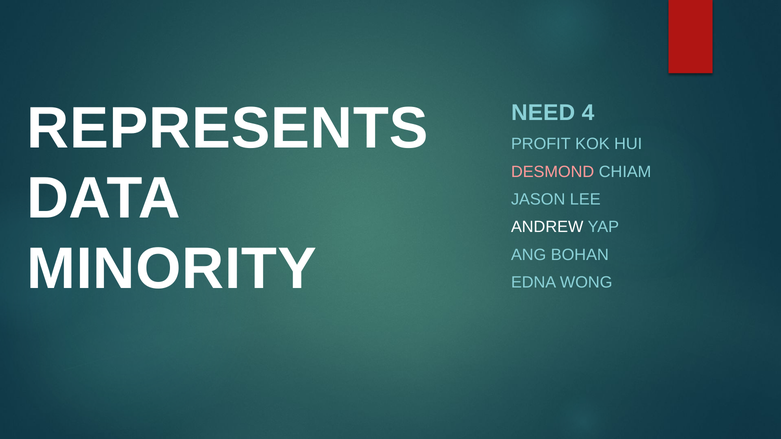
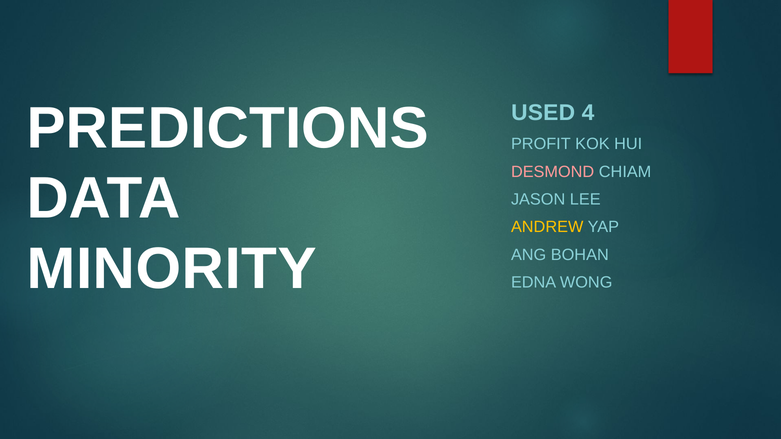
REPRESENTS: REPRESENTS -> PREDICTIONS (228, 128)
NEED: NEED -> USED (543, 113)
ANDREW colour: white -> yellow (547, 227)
